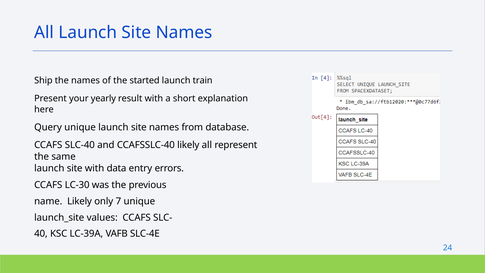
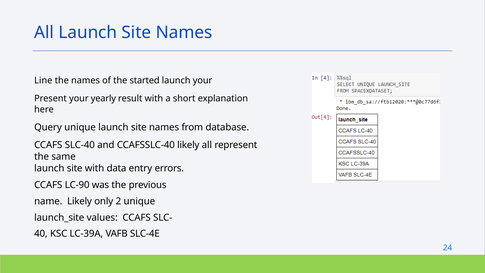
Ship: Ship -> Line (43, 81)
launch train: train -> your (203, 81)
LC-30: LC-30 -> LC-90 (77, 185)
7: 7 -> 2 (118, 201)
